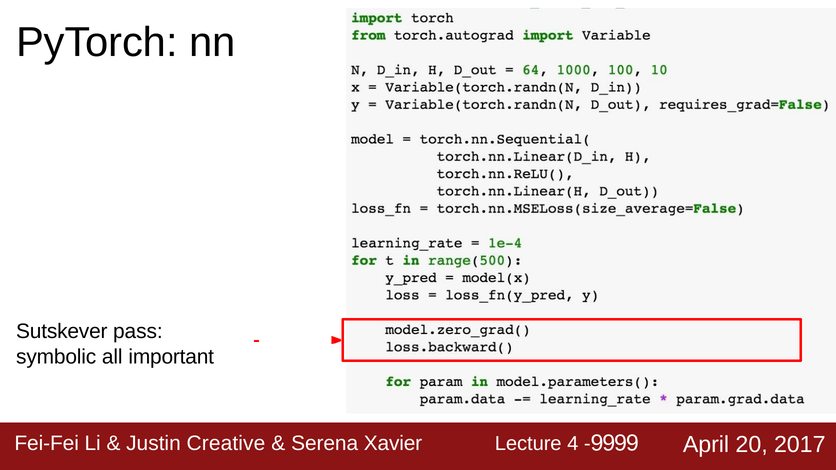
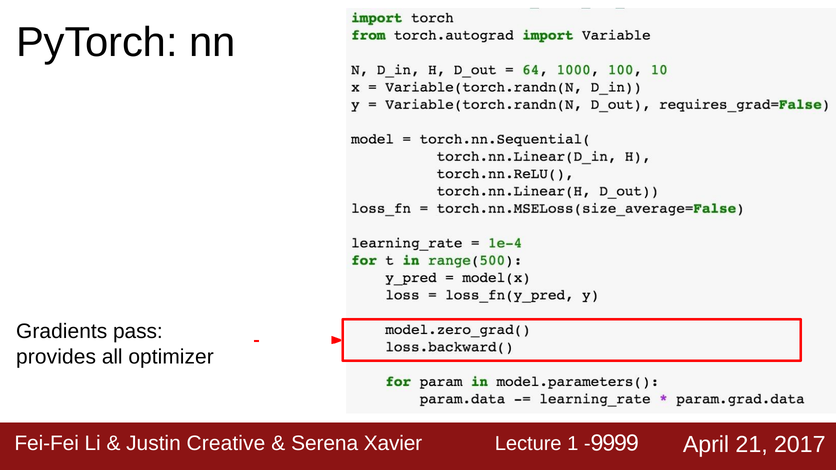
Sutskever: Sutskever -> Gradients (62, 332)
symbolic: symbolic -> provides (56, 357)
important: important -> optimizer (171, 357)
4: 4 -> 1 (573, 444)
20: 20 -> 21 (752, 445)
